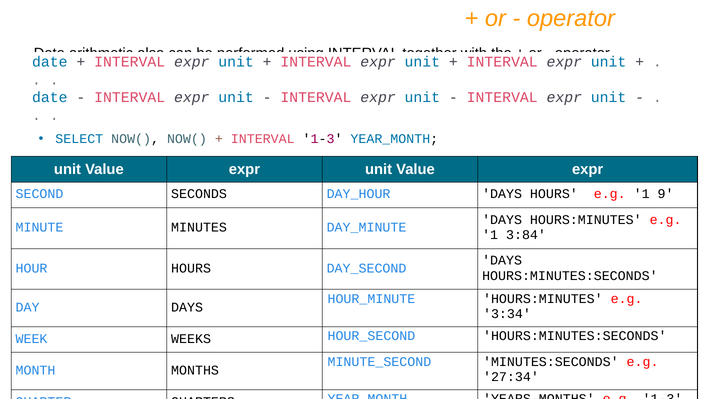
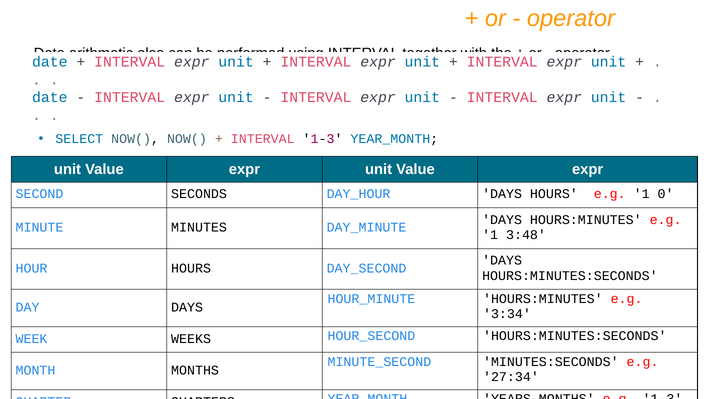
9: 9 -> 0 (666, 194)
3:84: 3:84 -> 3:48 (526, 235)
